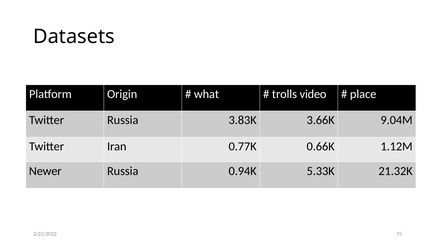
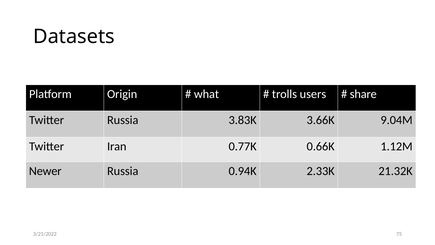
video: video -> users (313, 94)
place: place -> share (363, 94)
5.33K: 5.33K -> 2.33K (321, 171)
